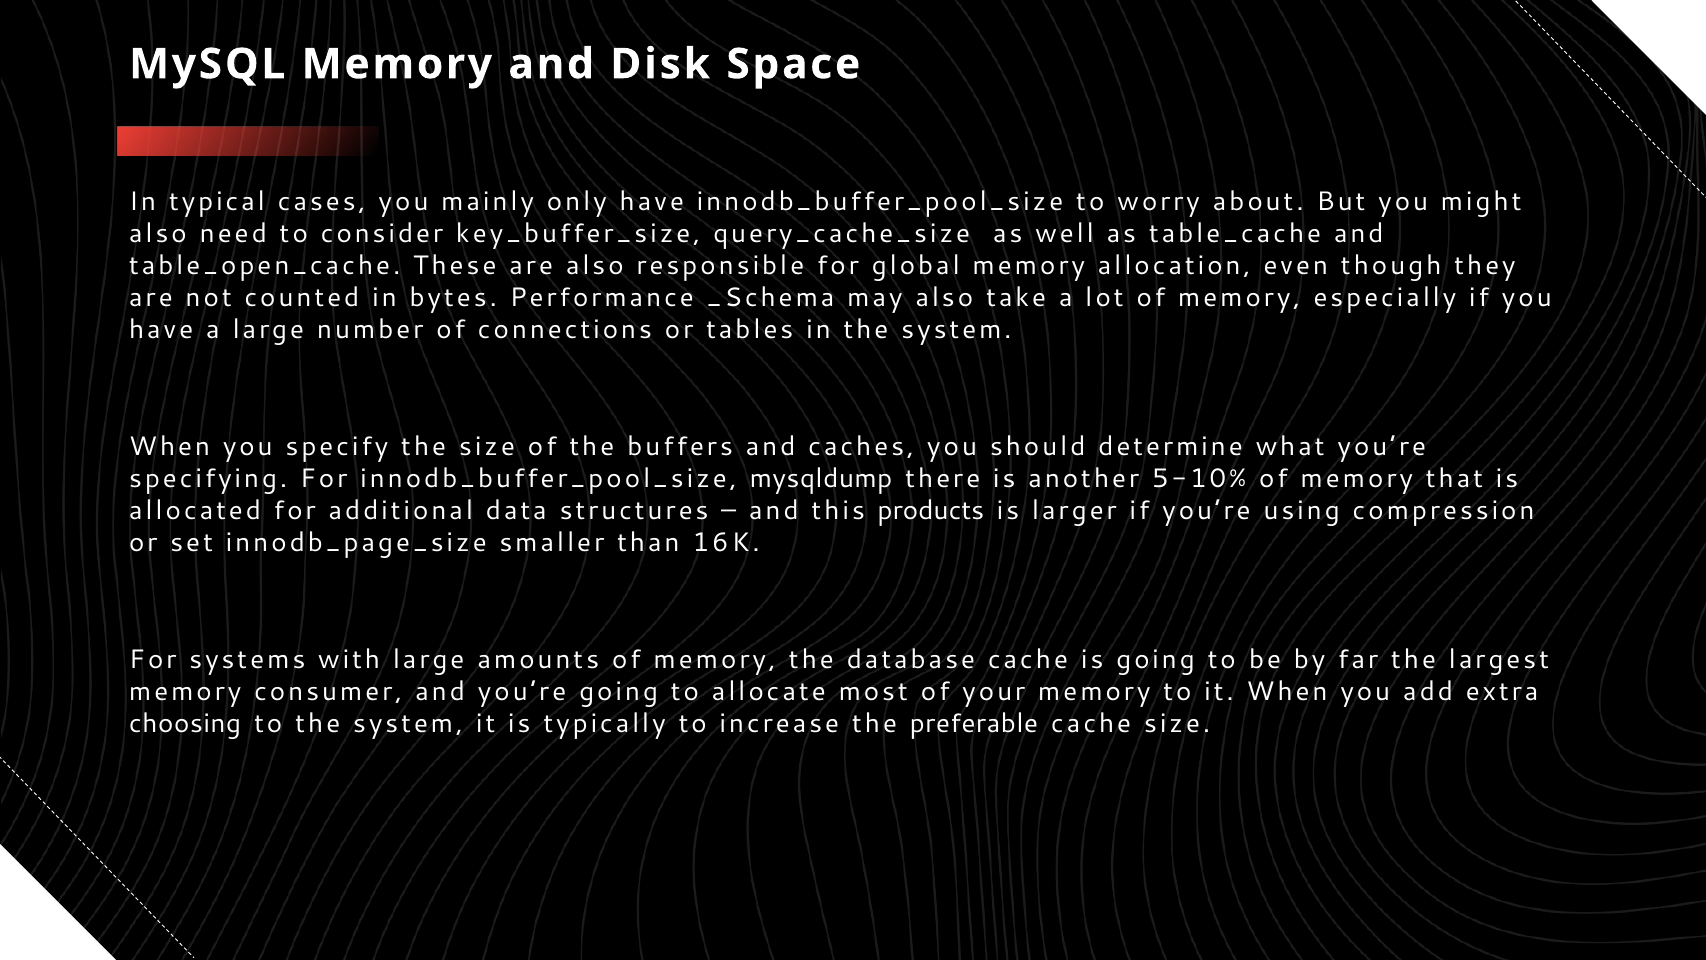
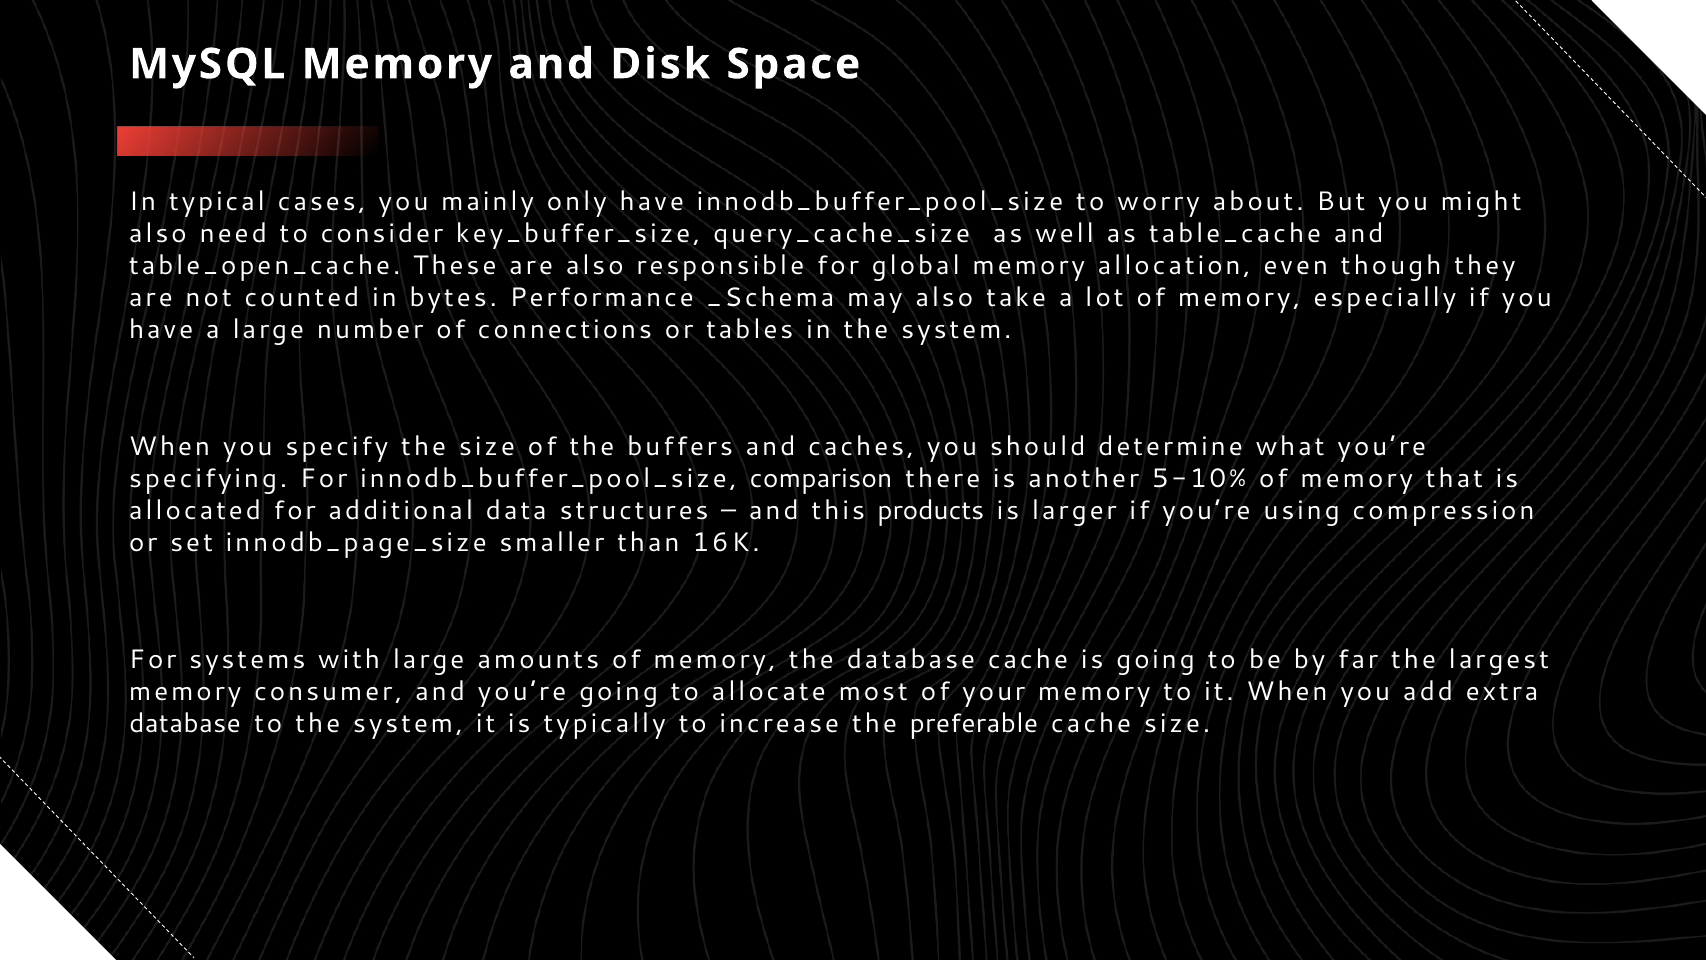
mysqldump: mysqldump -> comparison (821, 479)
choosing: choosing -> database (185, 724)
